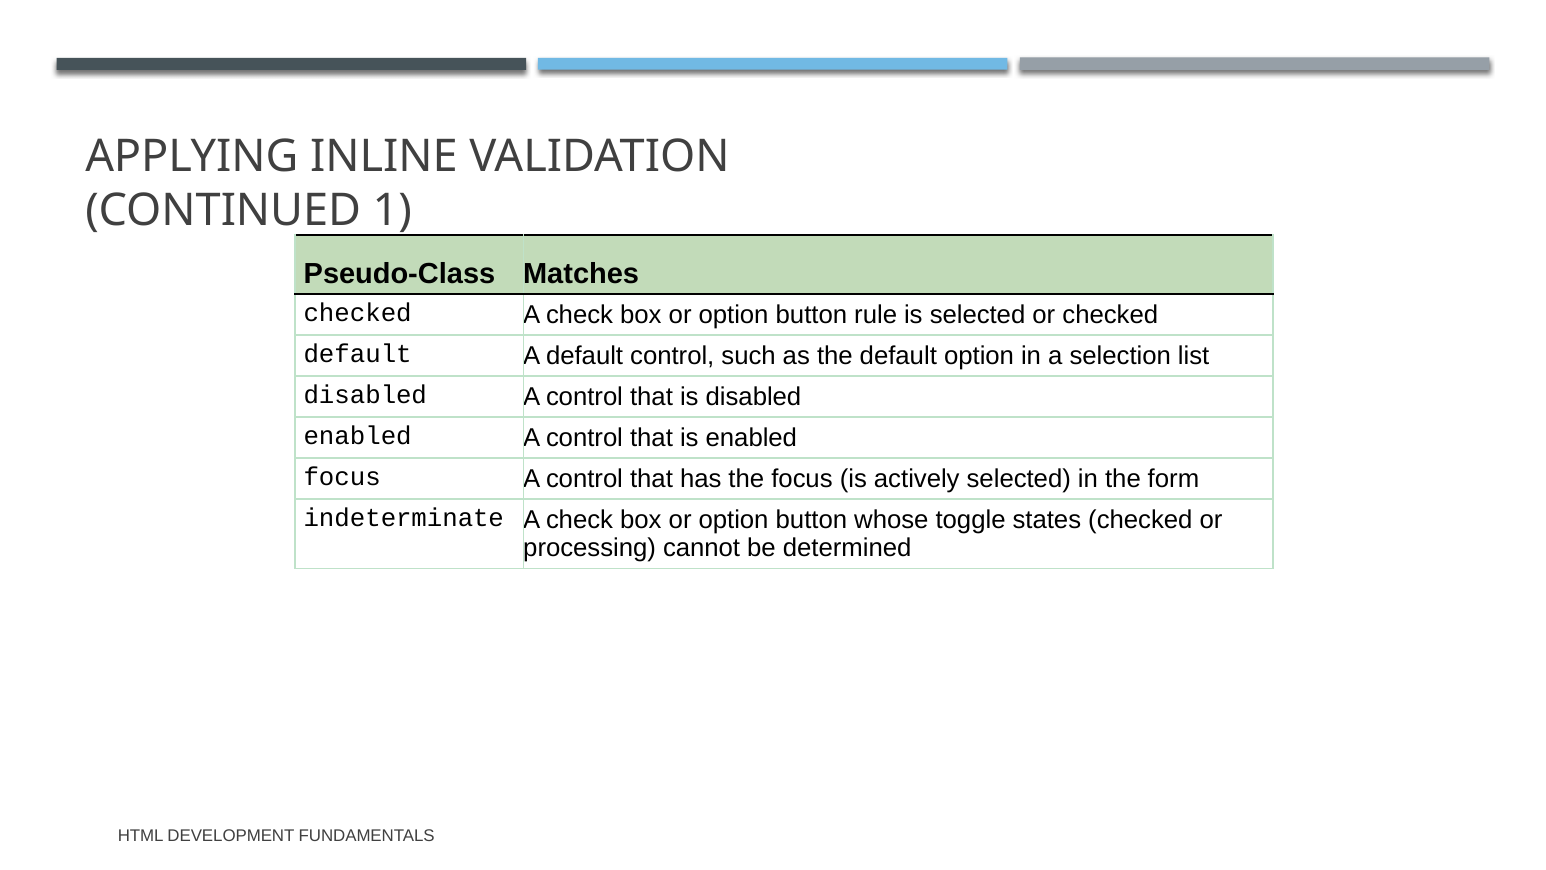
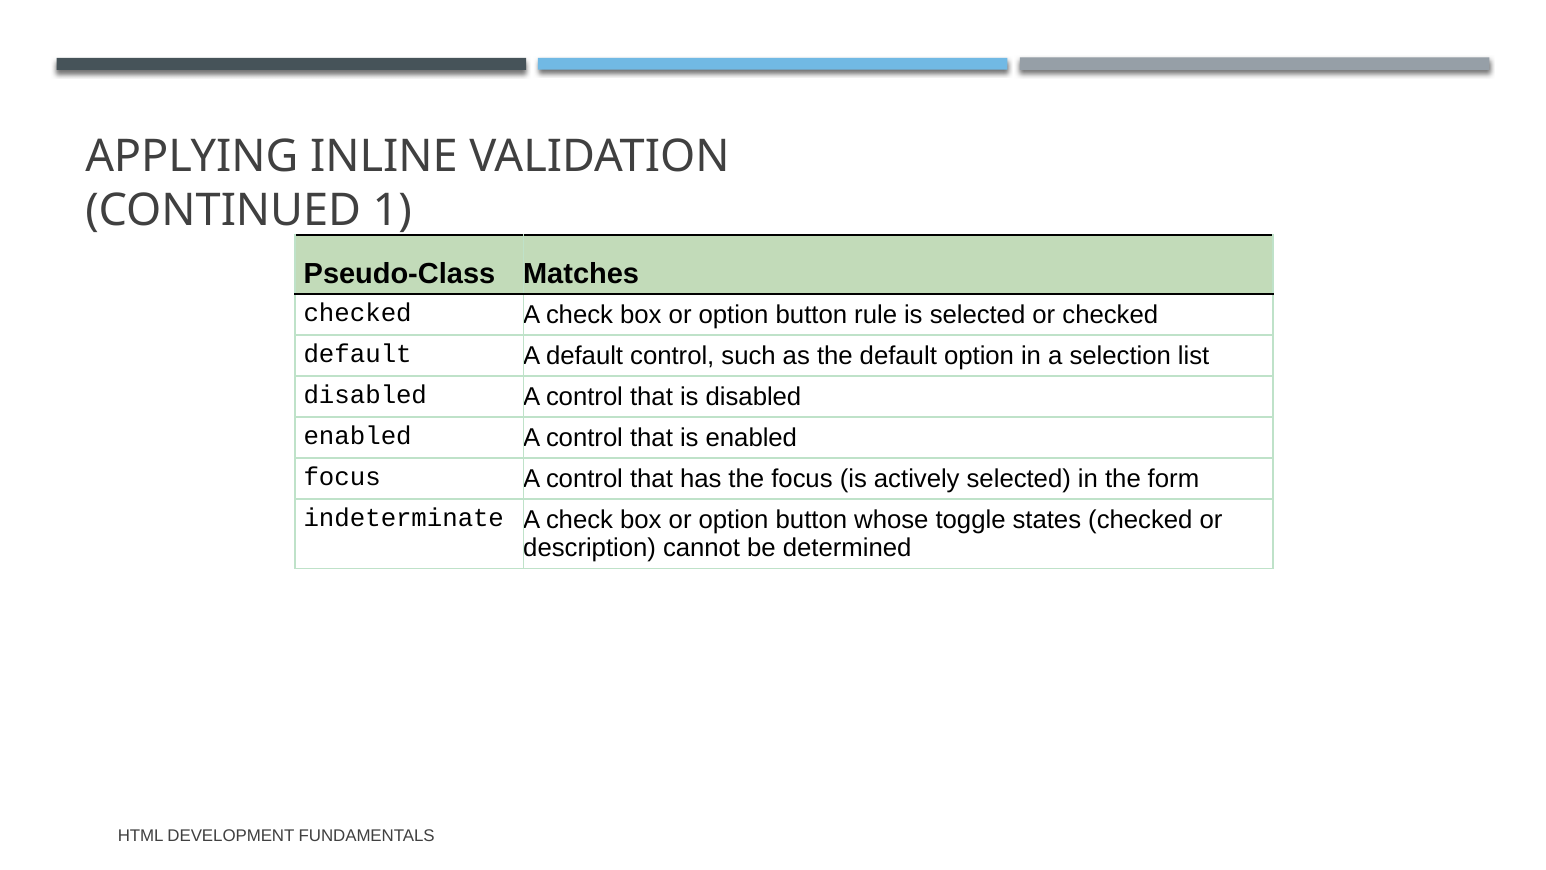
processing: processing -> description (590, 548)
